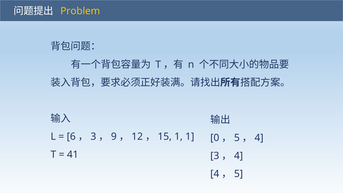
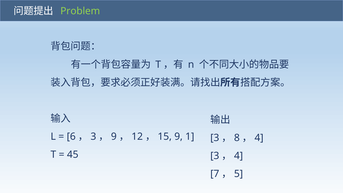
Problem colour: yellow -> light green (80, 11)
1: 1 -> 9 (179, 137)
0: 0 -> 3 (215, 138)
5: 5 -> 8 (237, 138)
41: 41 -> 45 (73, 155)
4: 4 -> 7 (215, 174)
